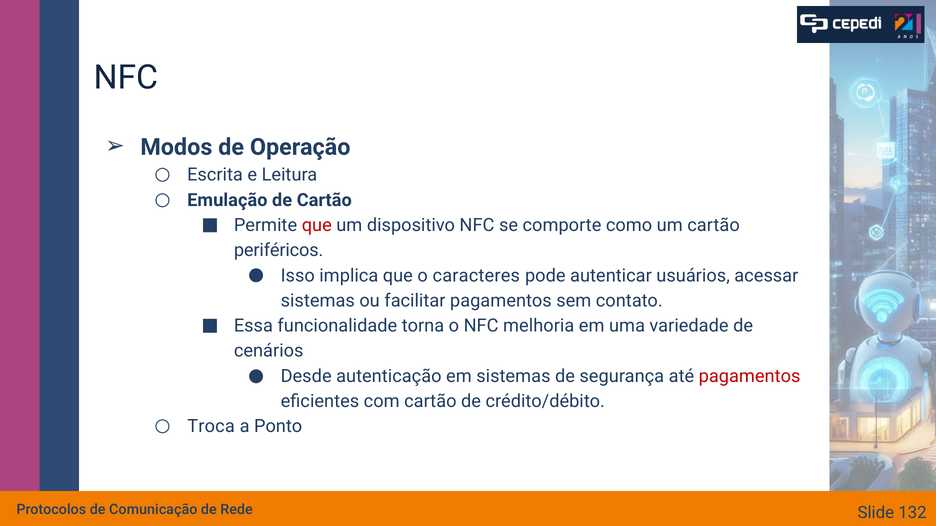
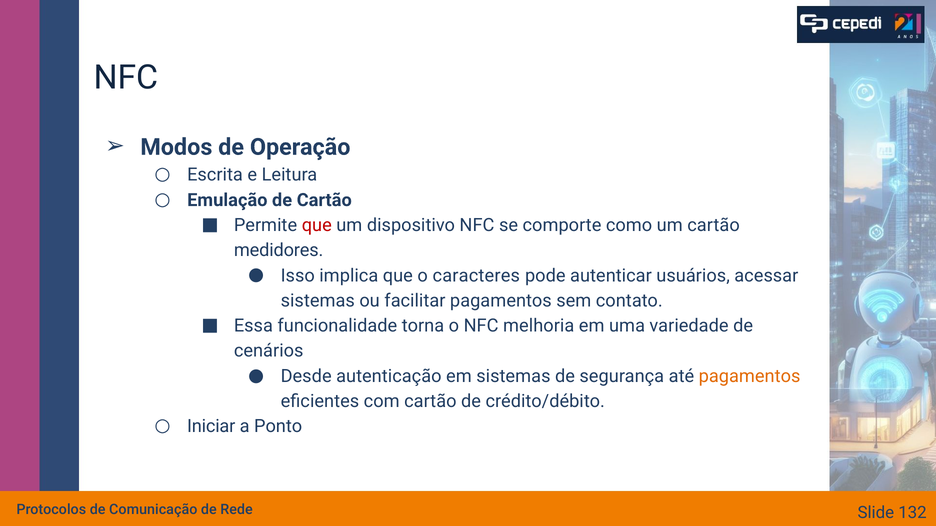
periféricos: periféricos -> medidores (279, 251)
pagamentos colour: red -> orange (750, 376)
Troca: Troca -> Iniciar (211, 427)
